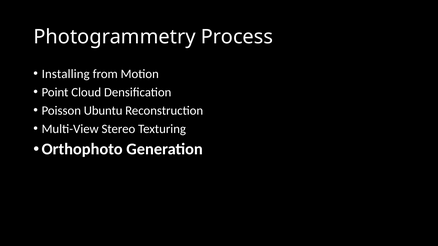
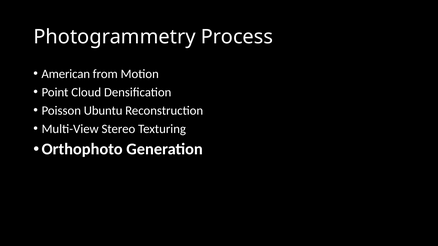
Installing: Installing -> American (66, 74)
